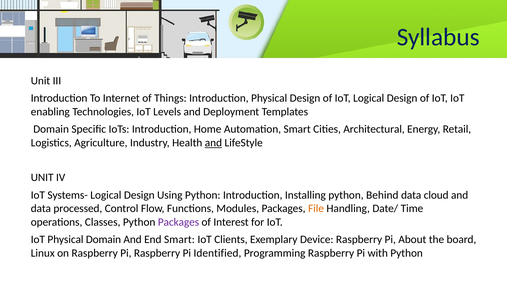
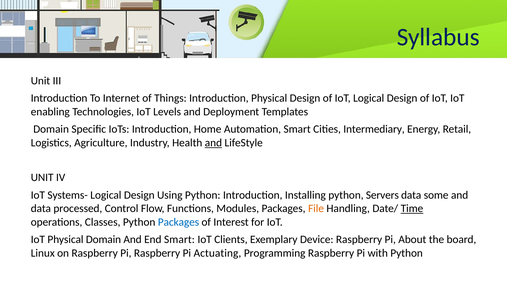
Architectural: Architectural -> Intermediary (374, 129)
Behind: Behind -> Servers (382, 195)
cloud: cloud -> some (436, 195)
Time underline: none -> present (412, 209)
Packages colour: purple -> blue (178, 222)
Identified: Identified -> Actuating (217, 253)
